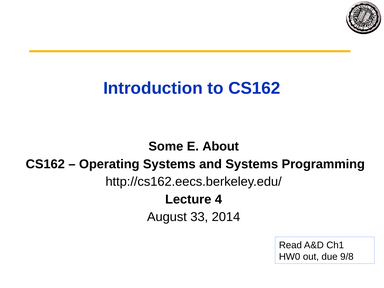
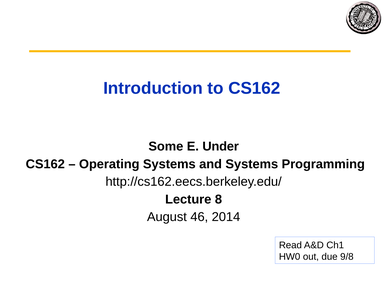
About: About -> Under (221, 146)
4: 4 -> 8 (218, 199)
33: 33 -> 46 (199, 217)
